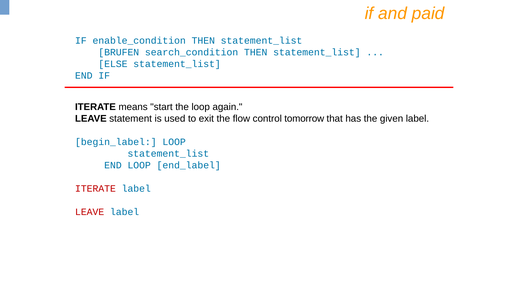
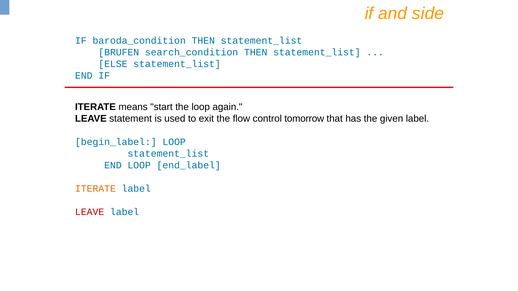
paid: paid -> side (428, 13)
enable_condition: enable_condition -> baroda_condition (139, 41)
ITERATE colour: red -> orange (95, 189)
